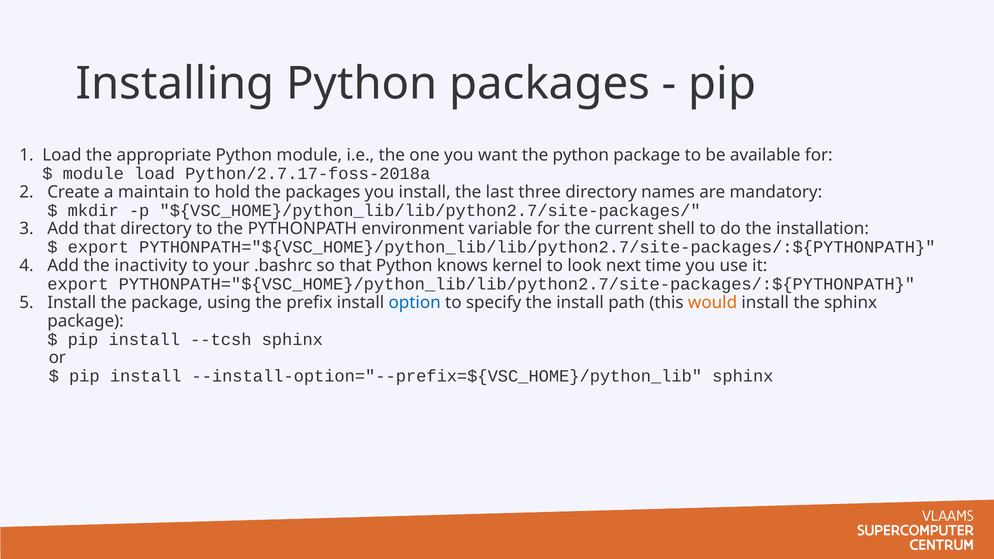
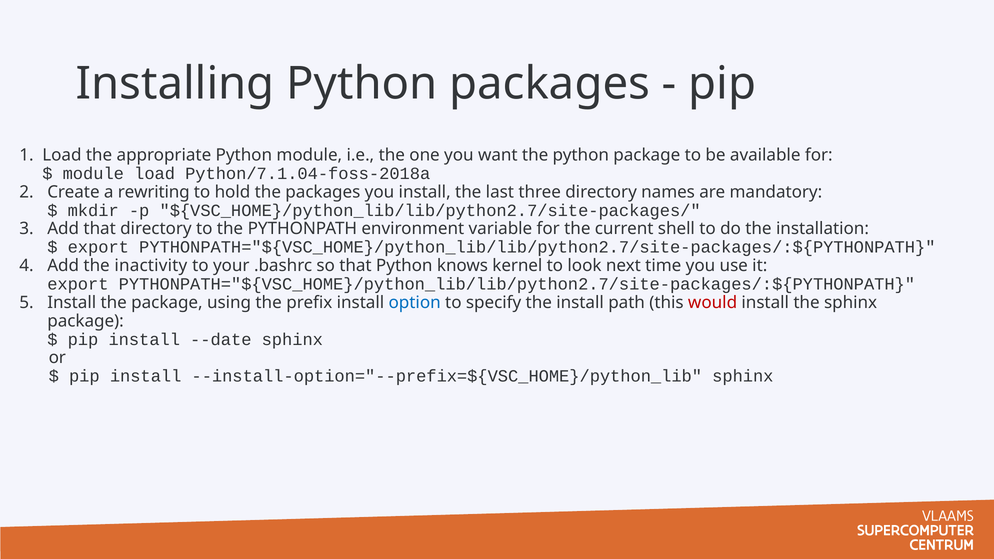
Python/2.7.17-foss-2018a: Python/2.7.17-foss-2018a -> Python/7.1.04-foss-2018a (308, 174)
maintain: maintain -> rewriting (154, 192)
would colour: orange -> red (713, 303)
--tcsh: --tcsh -> --date (221, 339)
